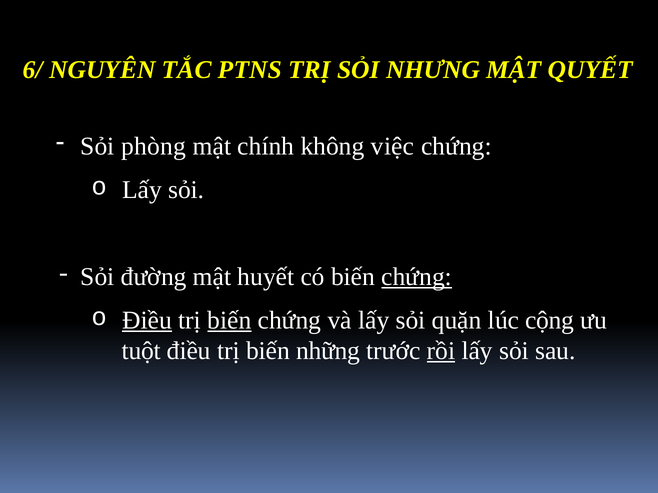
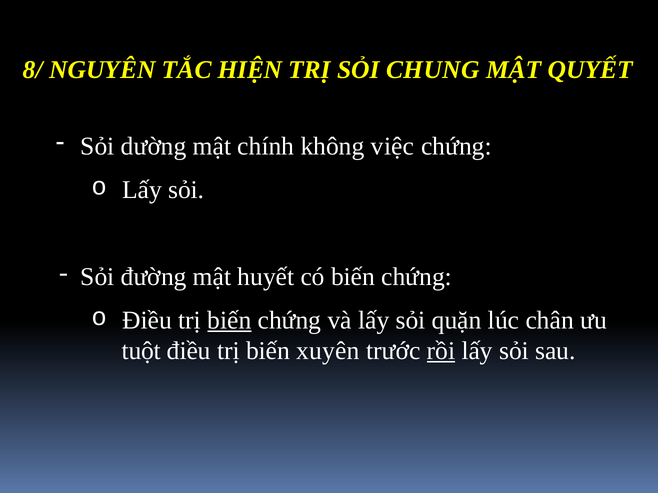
6/: 6/ -> 8/ (33, 70)
PTNS: PTNS -> HIỆN (250, 70)
NHƯNG: NHƯNG -> CHUNG (433, 70)
phòng: phòng -> dường (154, 146)
chứng underline: present -> none (417, 277)
Điều underline: present -> none (147, 321)
cộng: cộng -> chân (550, 321)
những: những -> xuyên (328, 351)
